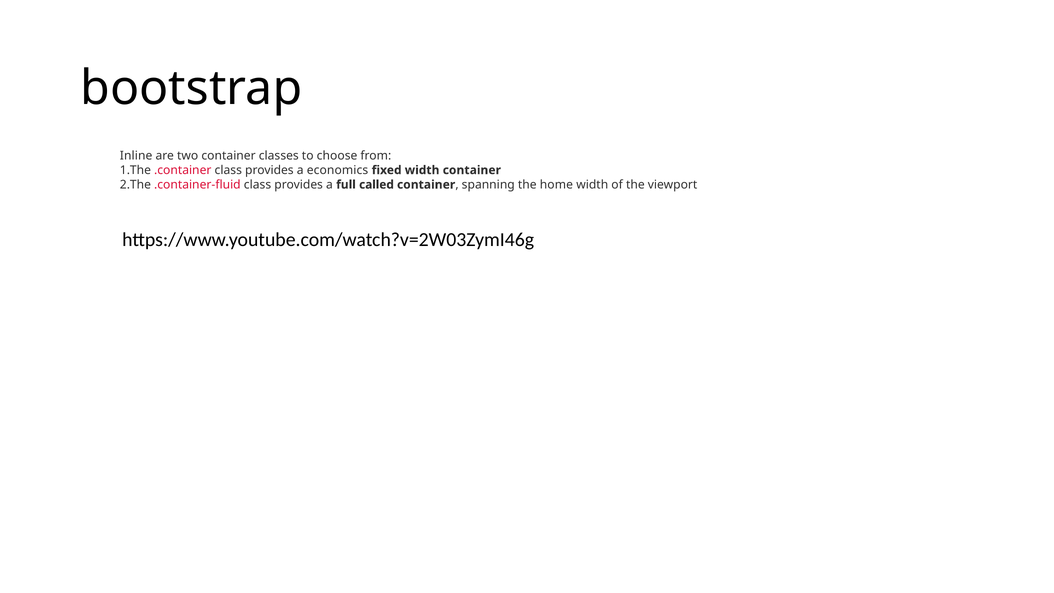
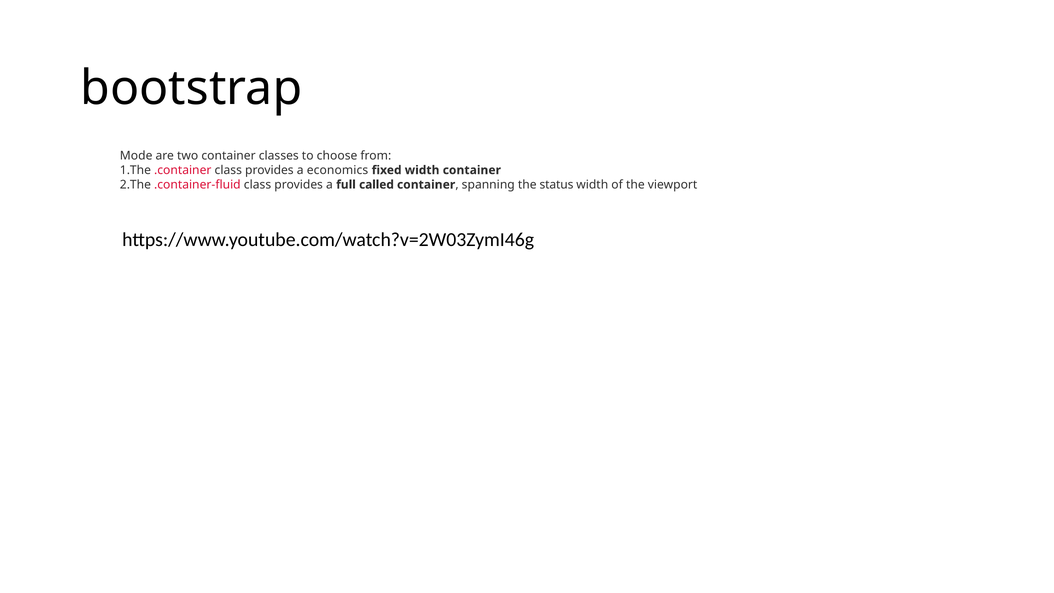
Inline: Inline -> Mode (136, 156)
home: home -> status (557, 185)
